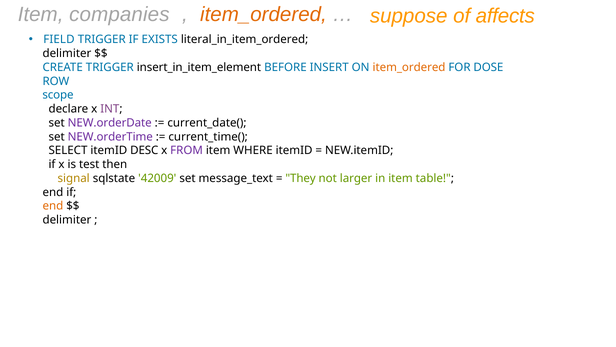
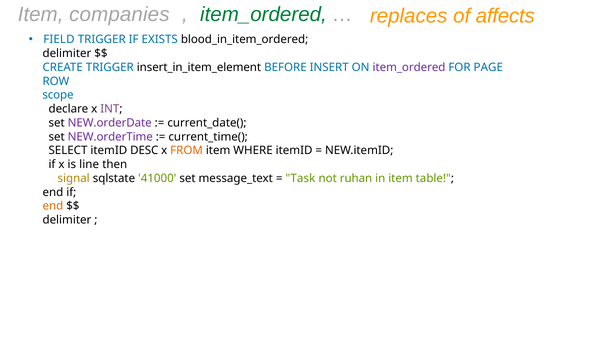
item_ordered colour: orange -> green (263, 15)
suppose: suppose -> replaces (409, 16)
literal_in_item_ordered: literal_in_item_ordered -> blood_in_item_ordered (245, 40)
item_ordered colour: orange -> purple (409, 67)
DOSE: DOSE -> PAGE (488, 67)
FROM colour: purple -> orange (187, 150)
test: test -> line (89, 164)
42009: 42009 -> 41000 (157, 178)
They: They -> Task (300, 178)
larger: larger -> ruhan (356, 178)
